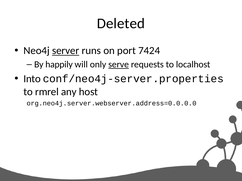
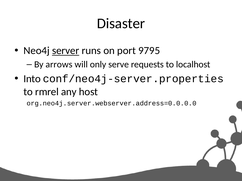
Deleted: Deleted -> Disaster (121, 23)
7424: 7424 -> 9795 (149, 51)
happily: happily -> arrows (59, 65)
serve underline: present -> none (119, 65)
